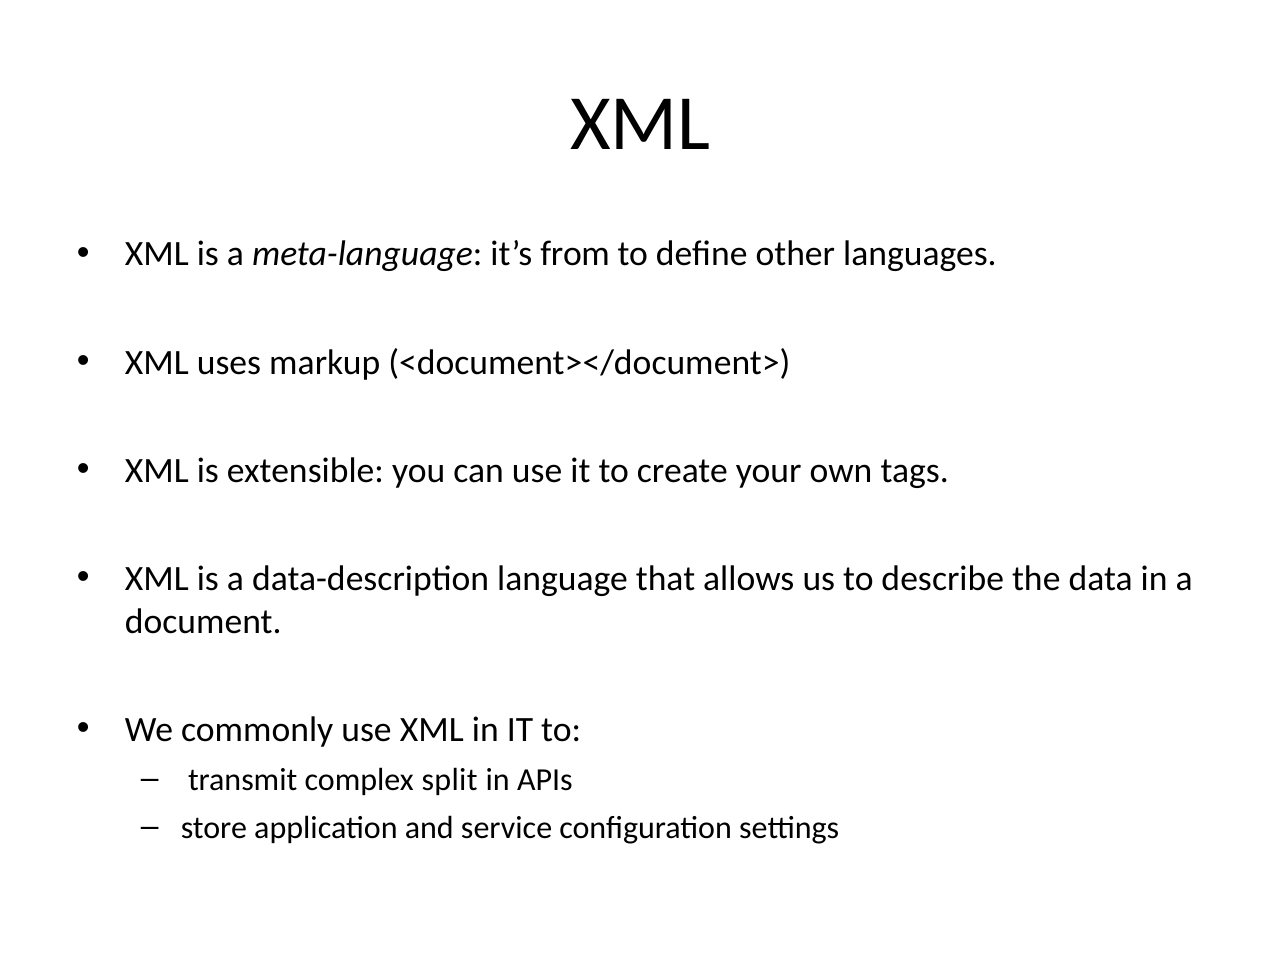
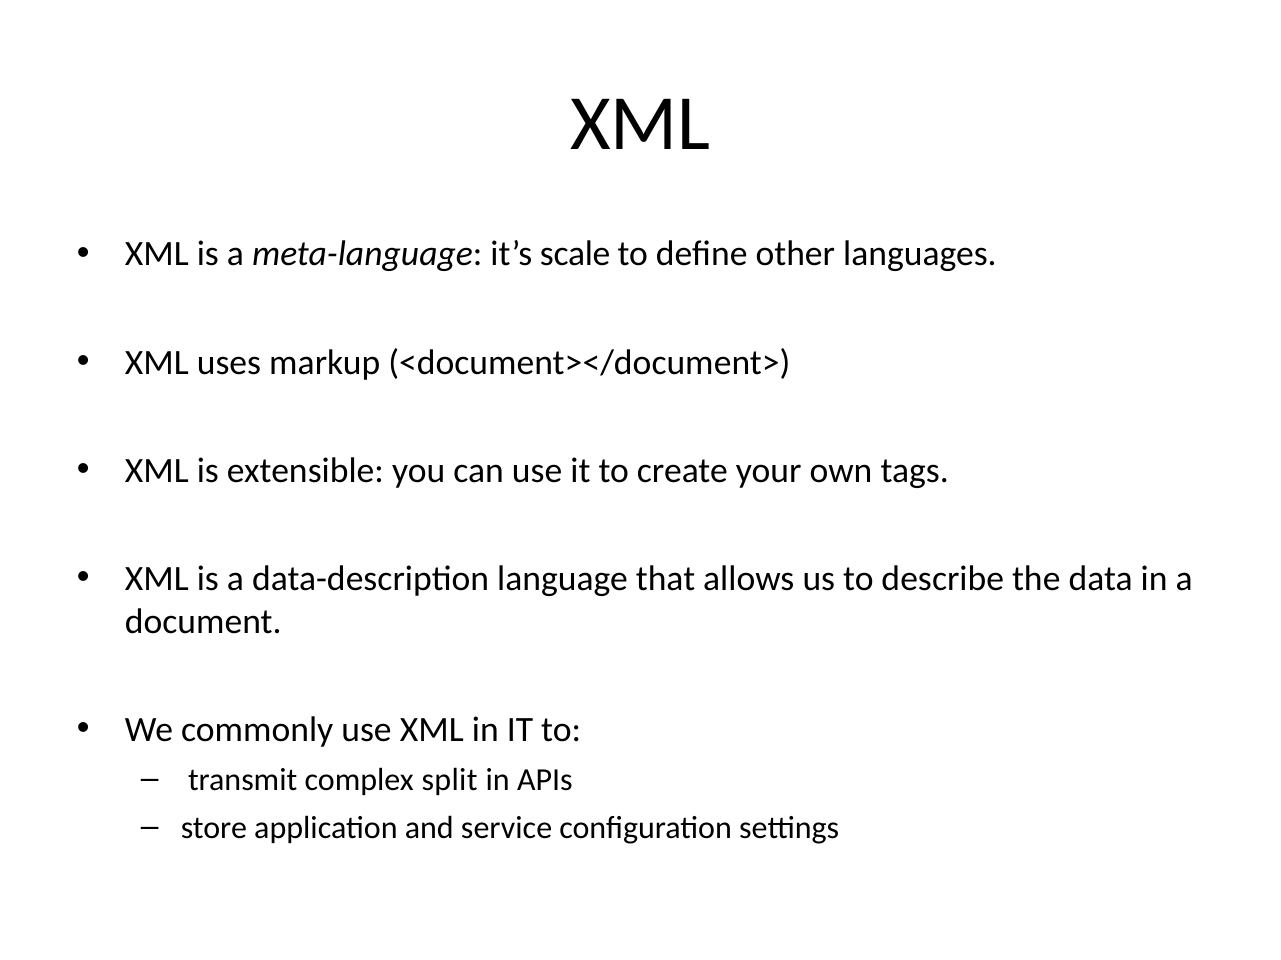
from: from -> scale (575, 254)
